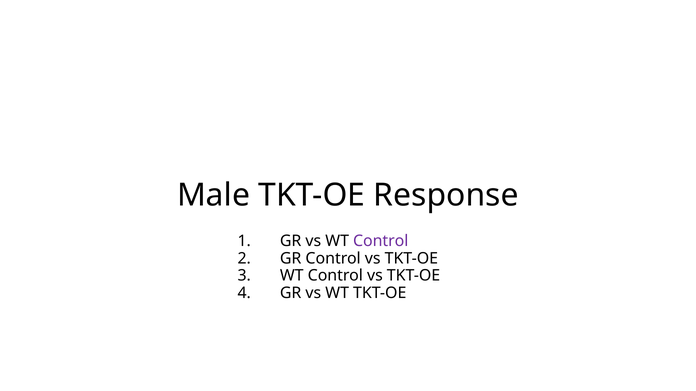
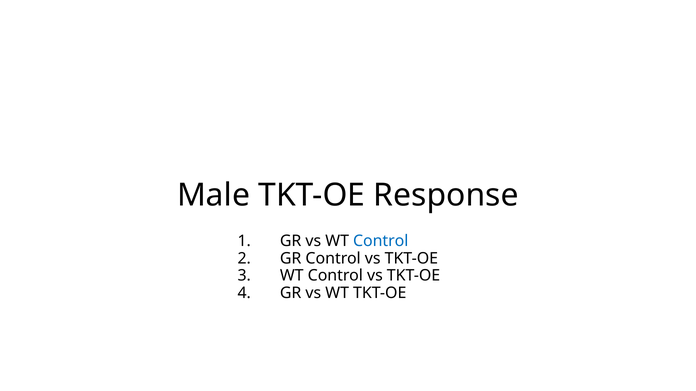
Control colour: purple -> blue (381, 241)
